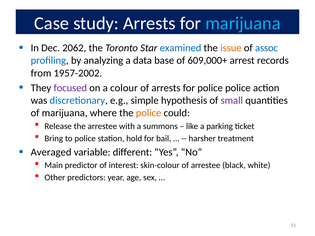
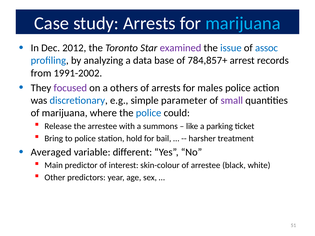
2062: 2062 -> 2012 (74, 48)
examined colour: blue -> purple (181, 48)
issue colour: orange -> blue (231, 48)
609,000+: 609,000+ -> 784,857+ (207, 61)
1957-2002: 1957-2002 -> 1991-2002 (78, 73)
colour: colour -> others (124, 88)
for police: police -> males (210, 88)
hypothesis: hypothesis -> parameter (184, 100)
police colour: orange -> blue (149, 113)
